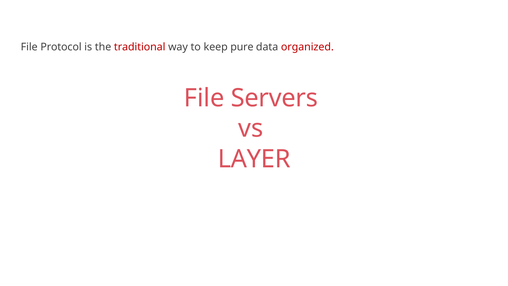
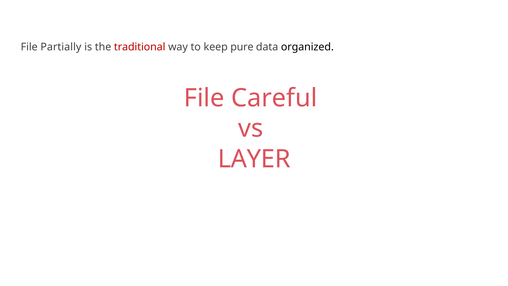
Protocol: Protocol -> Partially (61, 47)
organized colour: red -> black (307, 47)
Servers: Servers -> Careful (274, 98)
